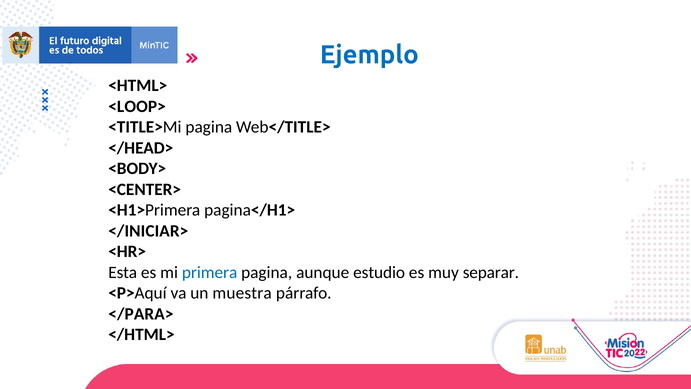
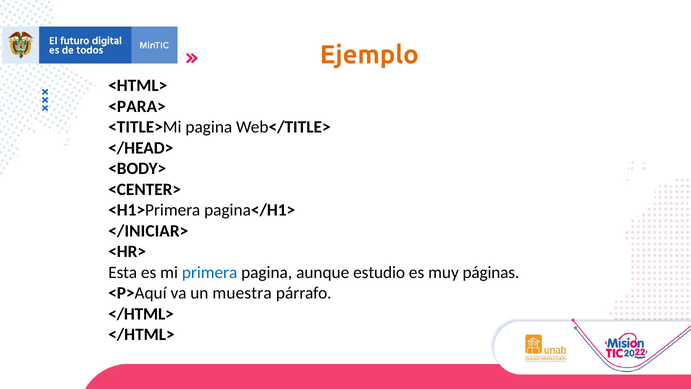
Ejemplo colour: blue -> orange (369, 55)
<LOOP>: <LOOP> -> <PARA> (137, 106)
separar: separar -> páginas (491, 272)
</PARA>: </PARA> -> </HTML> (141, 314)
